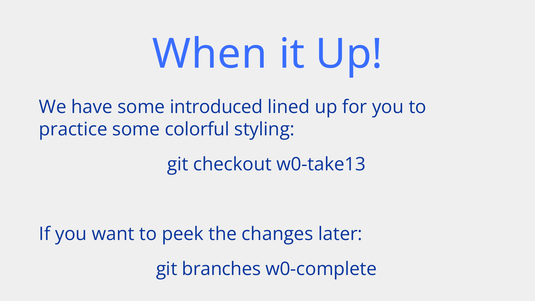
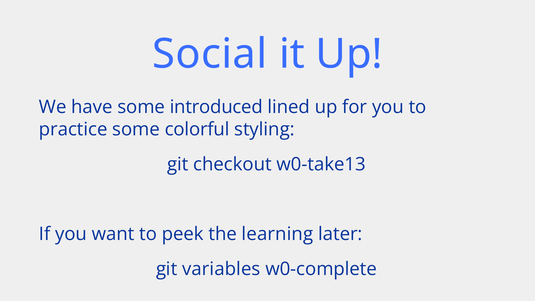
When: When -> Social (210, 54)
changes: changes -> learning (277, 234)
branches: branches -> variables (221, 269)
